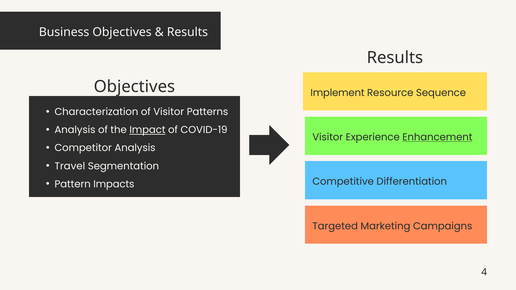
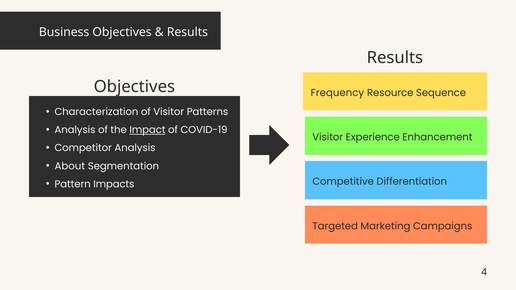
Implement: Implement -> Frequency (337, 93)
Enhancement underline: present -> none (437, 137)
Travel: Travel -> About (70, 166)
